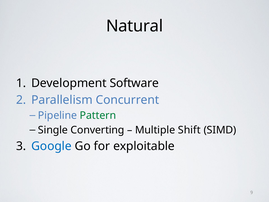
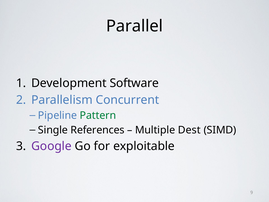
Natural: Natural -> Parallel (134, 26)
Converting: Converting -> References (98, 130)
Shift: Shift -> Dest (189, 130)
Google colour: blue -> purple (51, 146)
